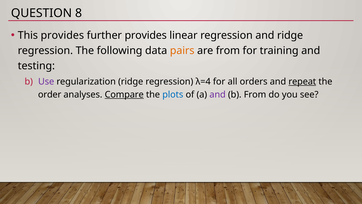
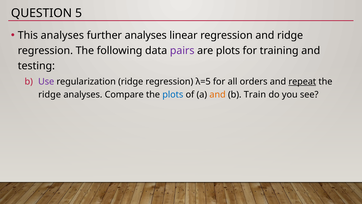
8: 8 -> 5 (79, 13)
This provides: provides -> analyses (62, 35)
further provides: provides -> analyses (146, 35)
pairs colour: orange -> purple (182, 51)
are from: from -> plots (228, 51)
λ=4: λ=4 -> λ=5 (203, 81)
order: order -> ridge (50, 94)
Compare underline: present -> none (124, 94)
and colour: purple -> orange (218, 94)
b From: From -> Train (255, 94)
